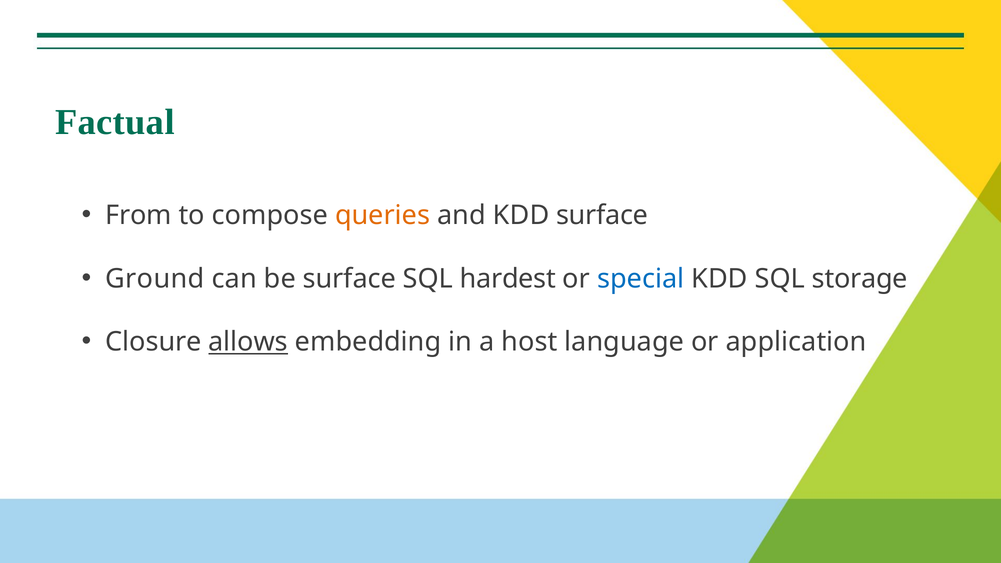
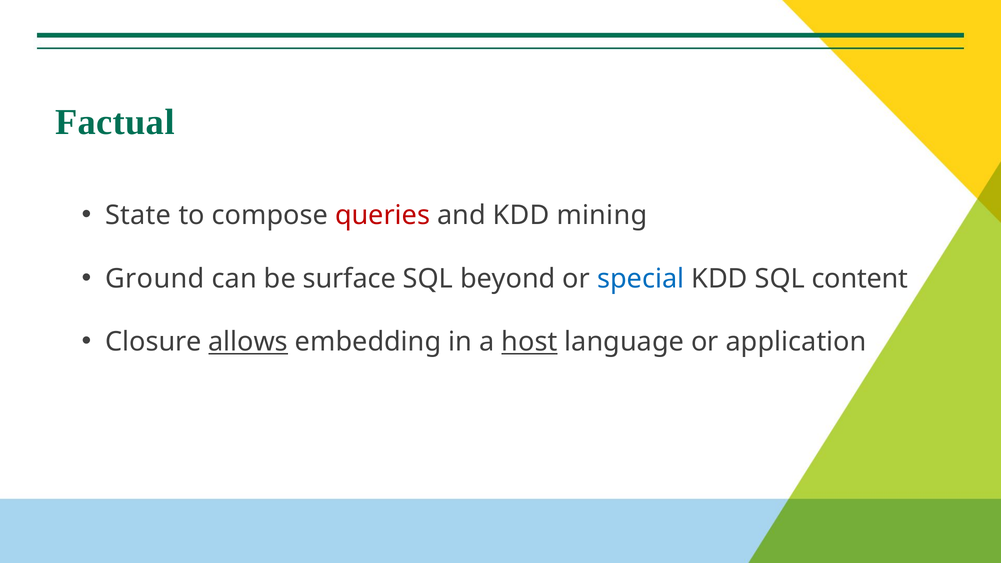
From: From -> State (138, 215)
queries colour: orange -> red (383, 215)
KDD surface: surface -> mining (602, 215)
hardest: hardest -> beyond (508, 279)
storage: storage -> content (860, 279)
host underline: none -> present (529, 342)
